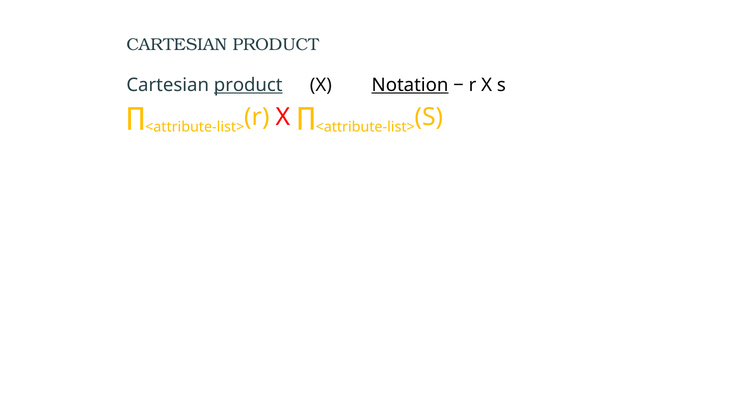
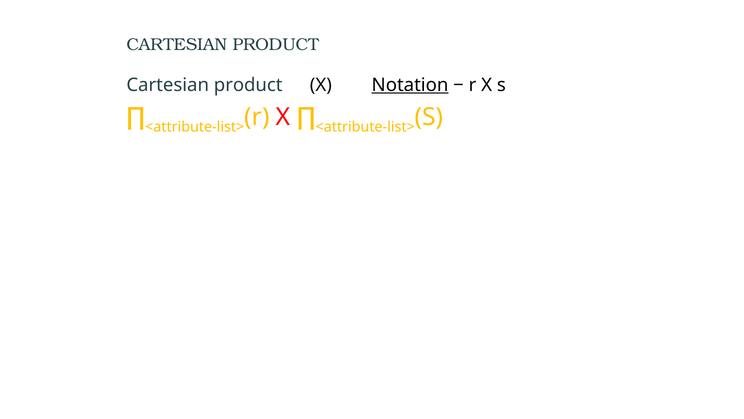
product underline: present -> none (248, 85)
